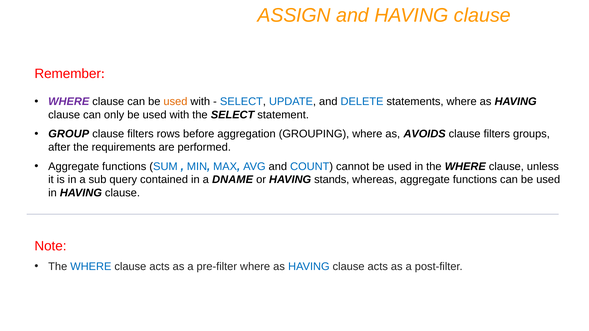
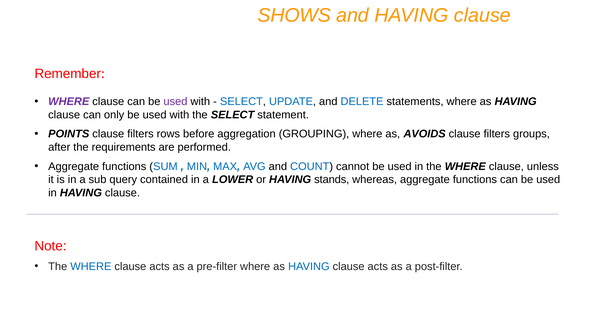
ASSIGN: ASSIGN -> SHOWS (294, 15)
used colour: orange -> purple (175, 102)
GROUP: GROUP -> POINTS (69, 134)
DNAME: DNAME -> LOWER (233, 180)
